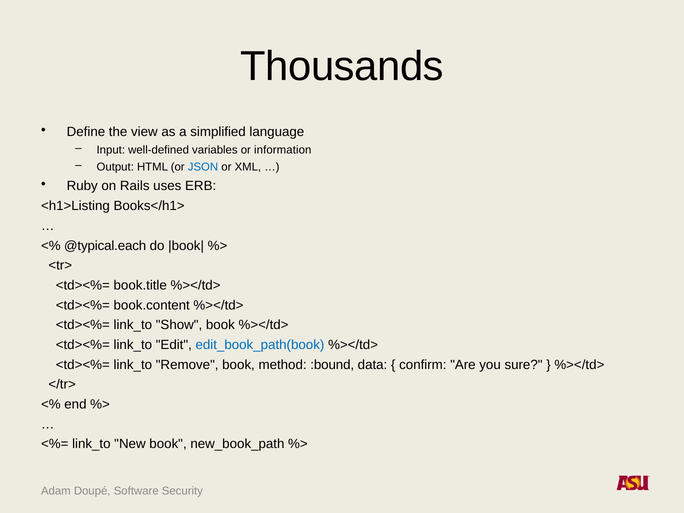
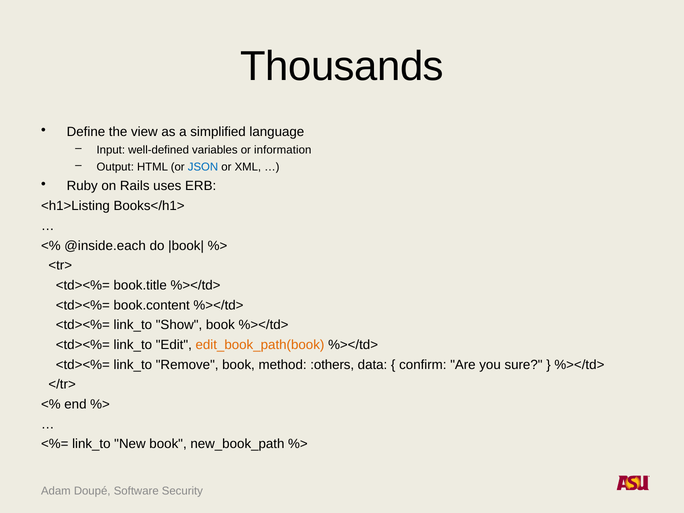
@typical.each: @typical.each -> @inside.each (105, 246)
edit_book_path(book colour: blue -> orange (260, 345)
:bound: :bound -> :others (332, 365)
